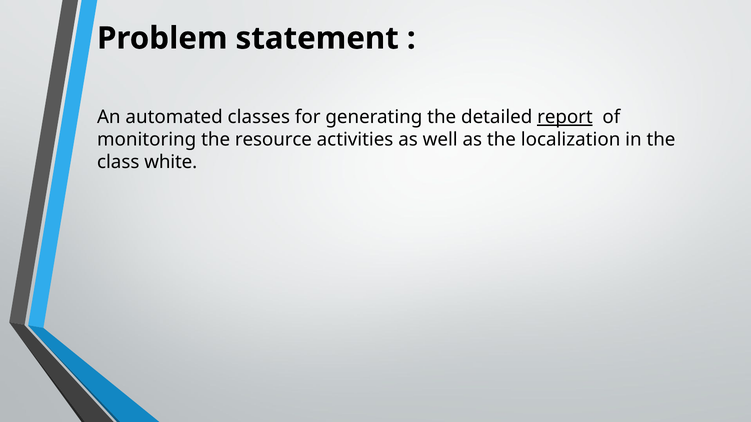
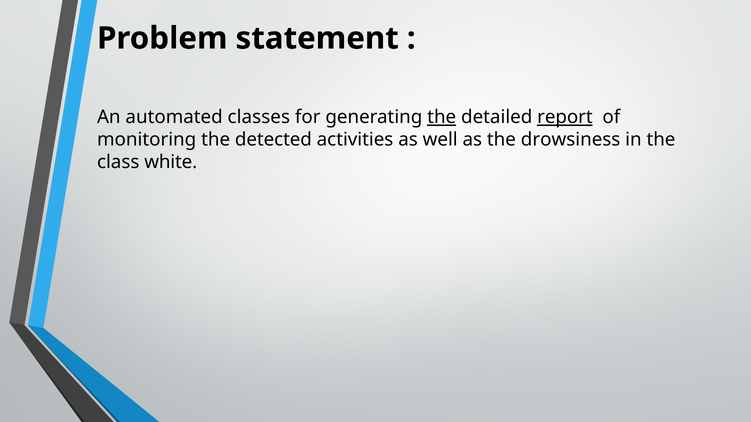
the underline: none -> present (442, 117)
resource: resource -> detected (273, 140)
localization: localization -> drowsiness (571, 140)
